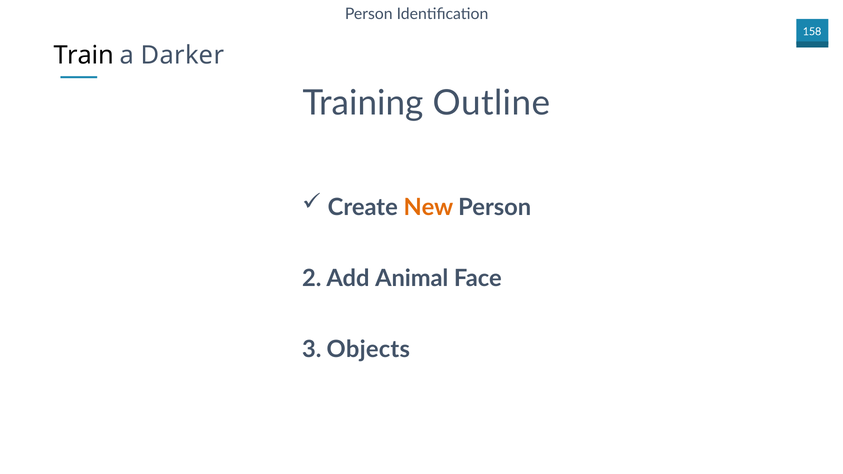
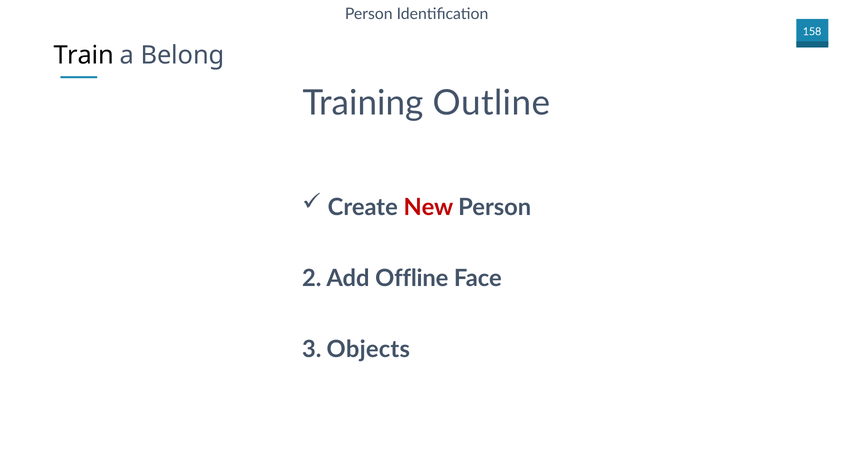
Darker: Darker -> Belong (183, 56)
New colour: orange -> red (428, 207)
Animal: Animal -> Offline (412, 279)
